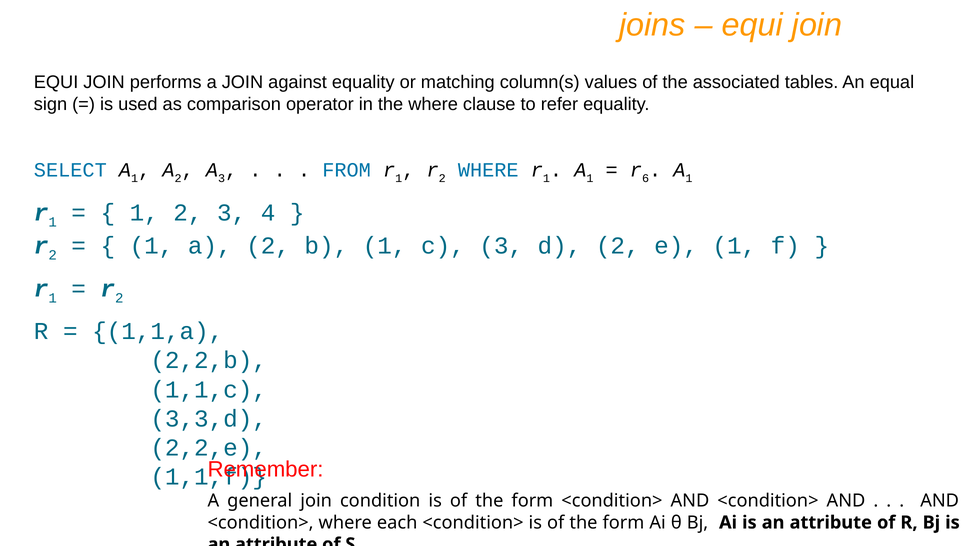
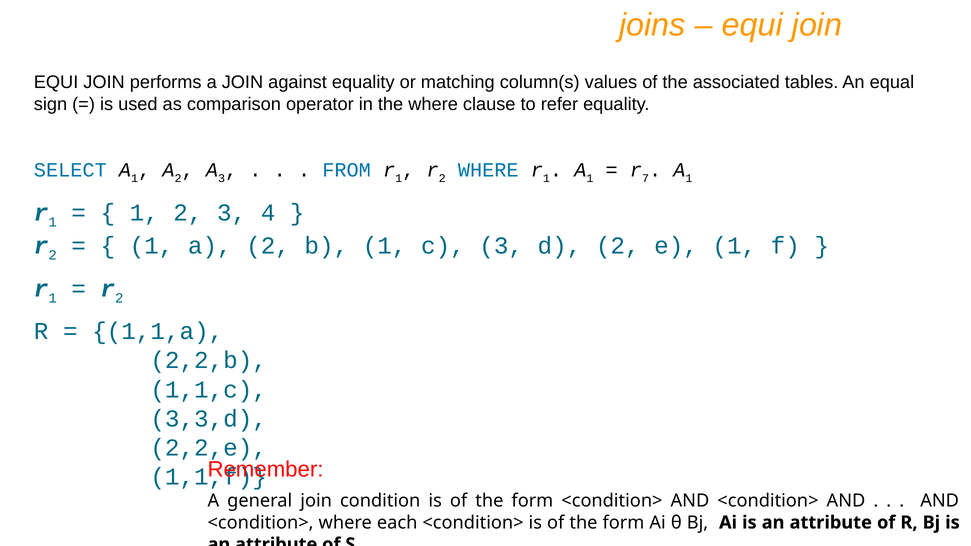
6: 6 -> 7 (646, 178)
